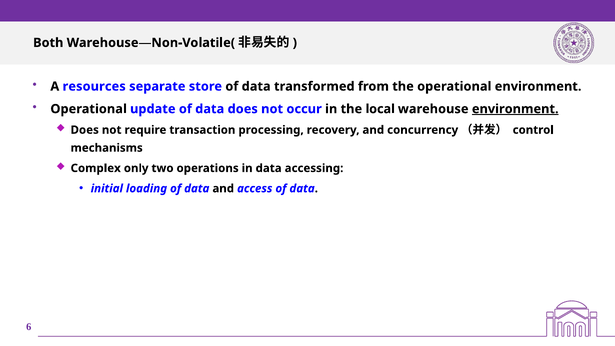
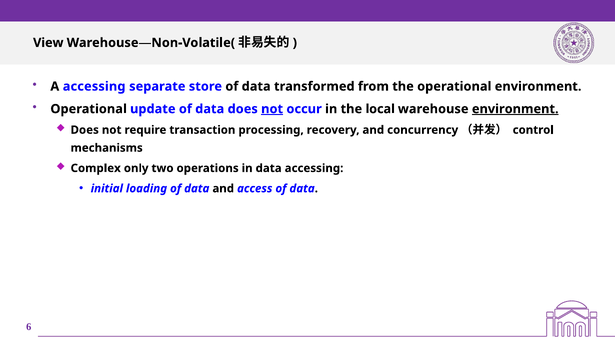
Both: Both -> View (48, 43)
A resources: resources -> accessing (94, 86)
not underline: none -> present (272, 109)
